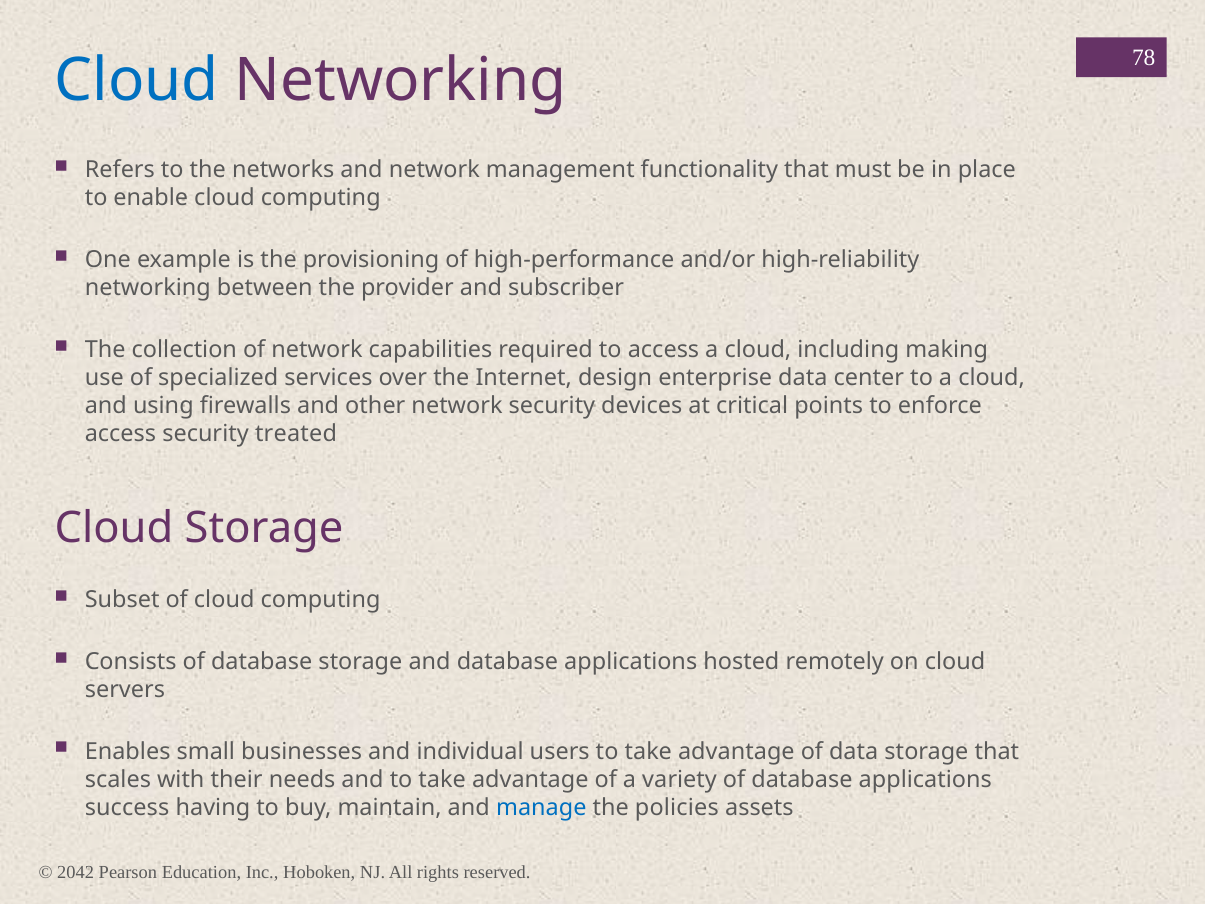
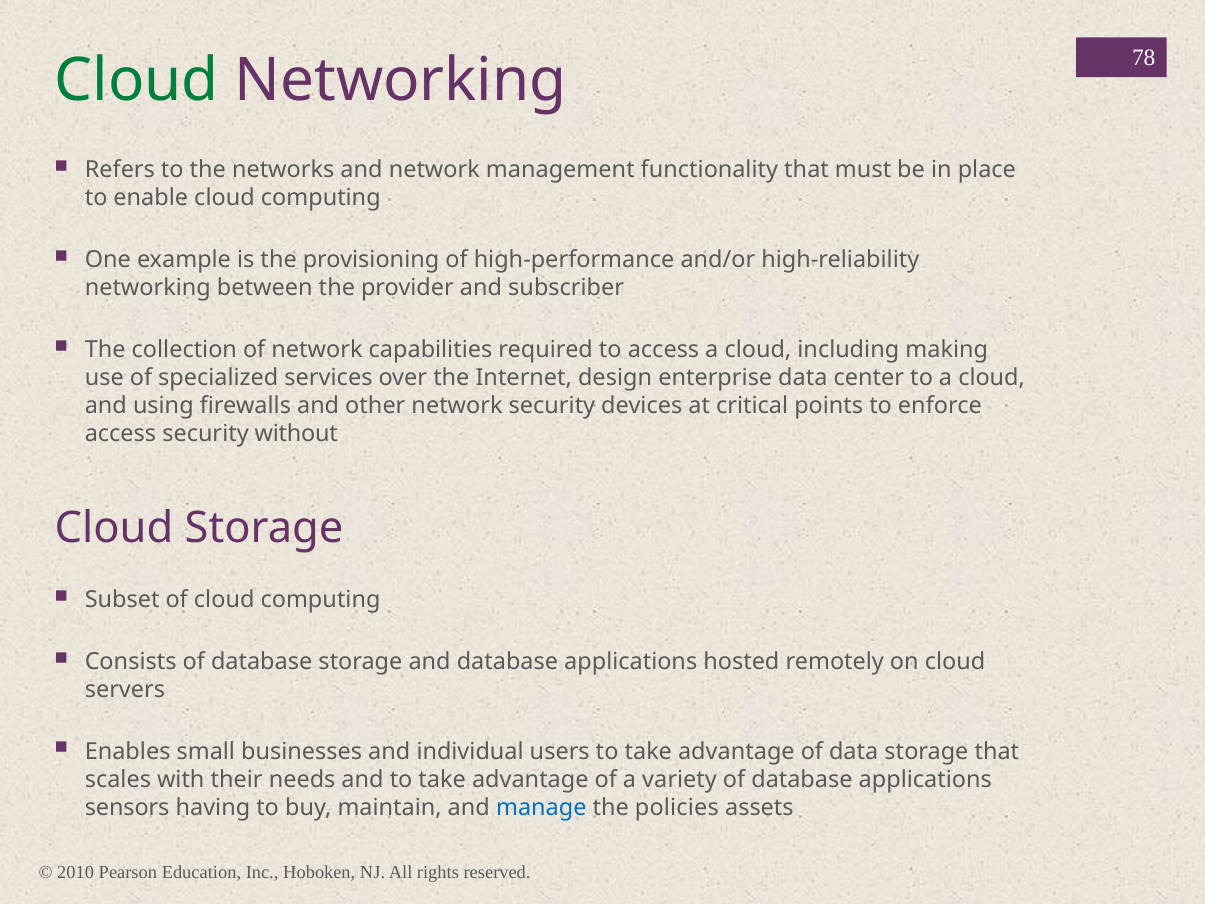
Cloud colour: blue -> green (137, 81)
treated: treated -> without (296, 434)
success: success -> sensors (127, 807)
2042: 2042 -> 2010 (76, 872)
